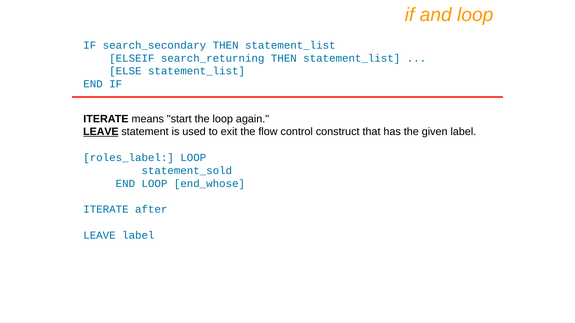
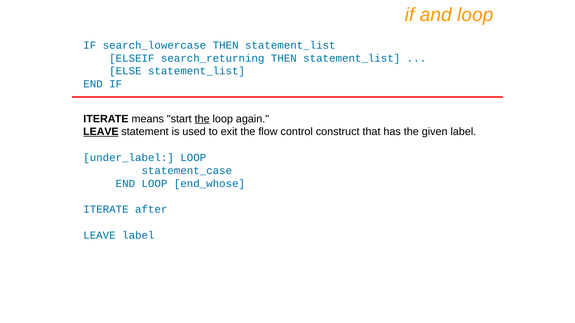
search_secondary: search_secondary -> search_lowercase (154, 45)
the underline: none -> present (202, 119)
roles_label: roles_label -> under_label (129, 158)
statement_sold: statement_sold -> statement_case (187, 171)
